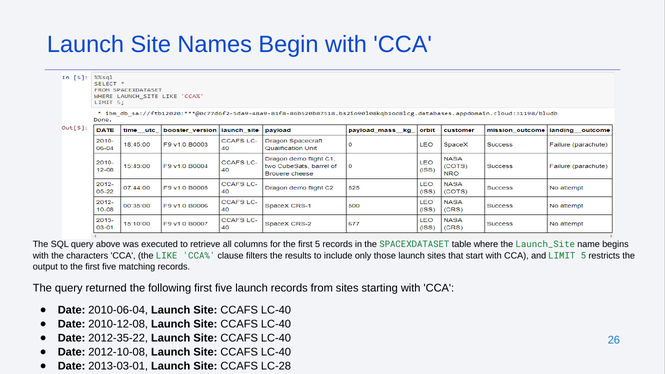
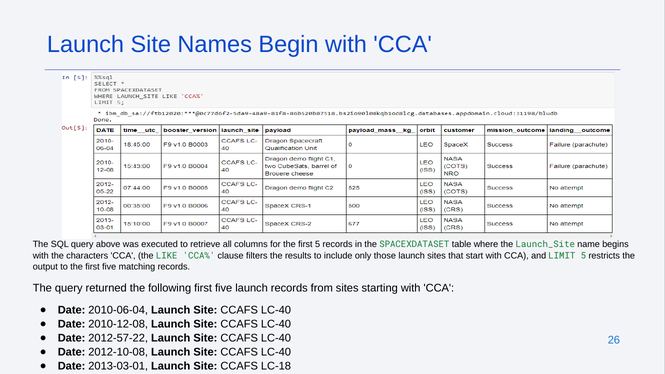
2012-35-22: 2012-35-22 -> 2012-57-22 (118, 338)
LC-28: LC-28 -> LC-18 (276, 366)
